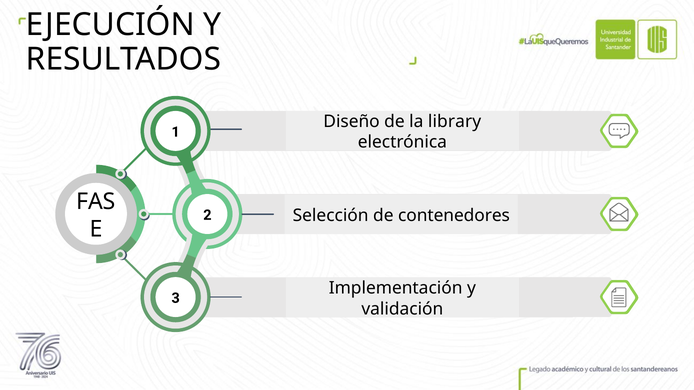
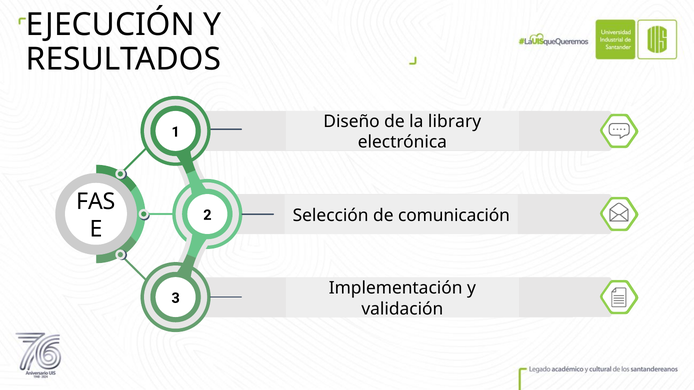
contenedores: contenedores -> comunicación (454, 216)
